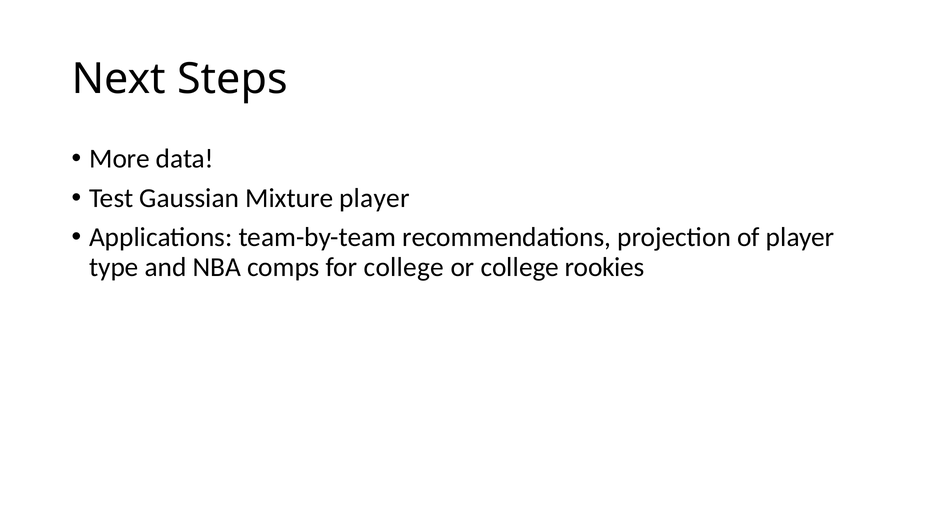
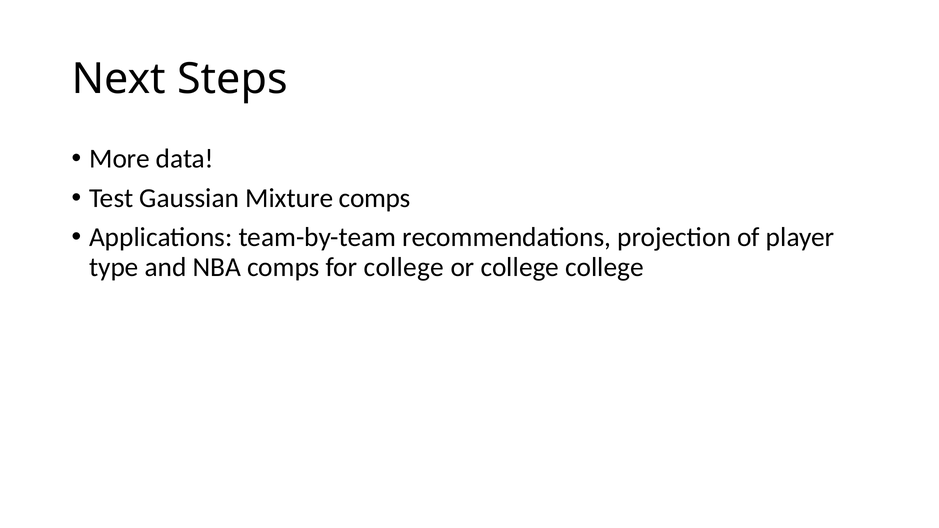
Mixture player: player -> comps (375, 198)
college rookies: rookies -> college (604, 267)
